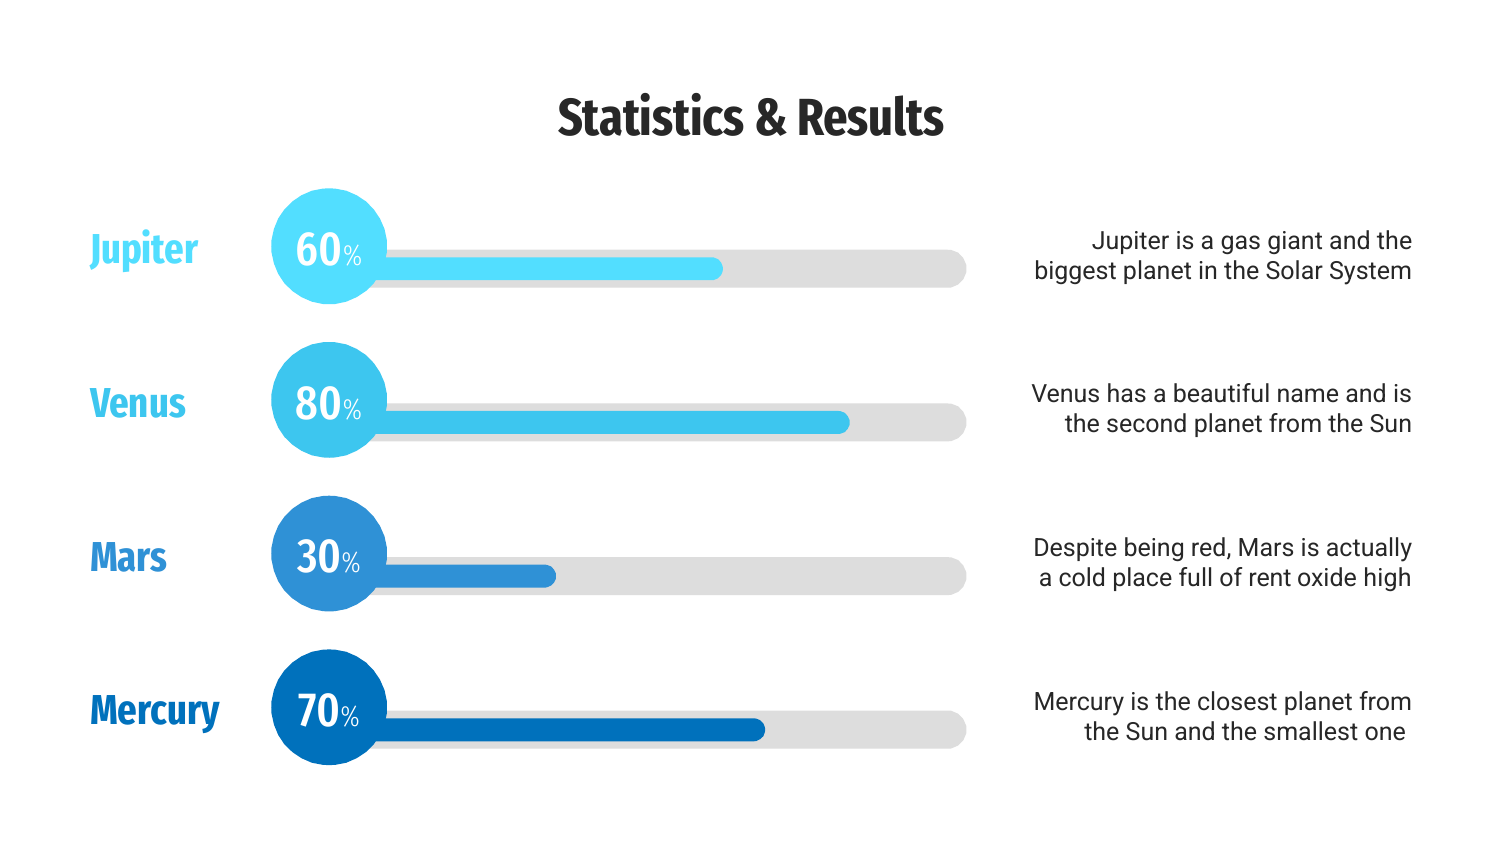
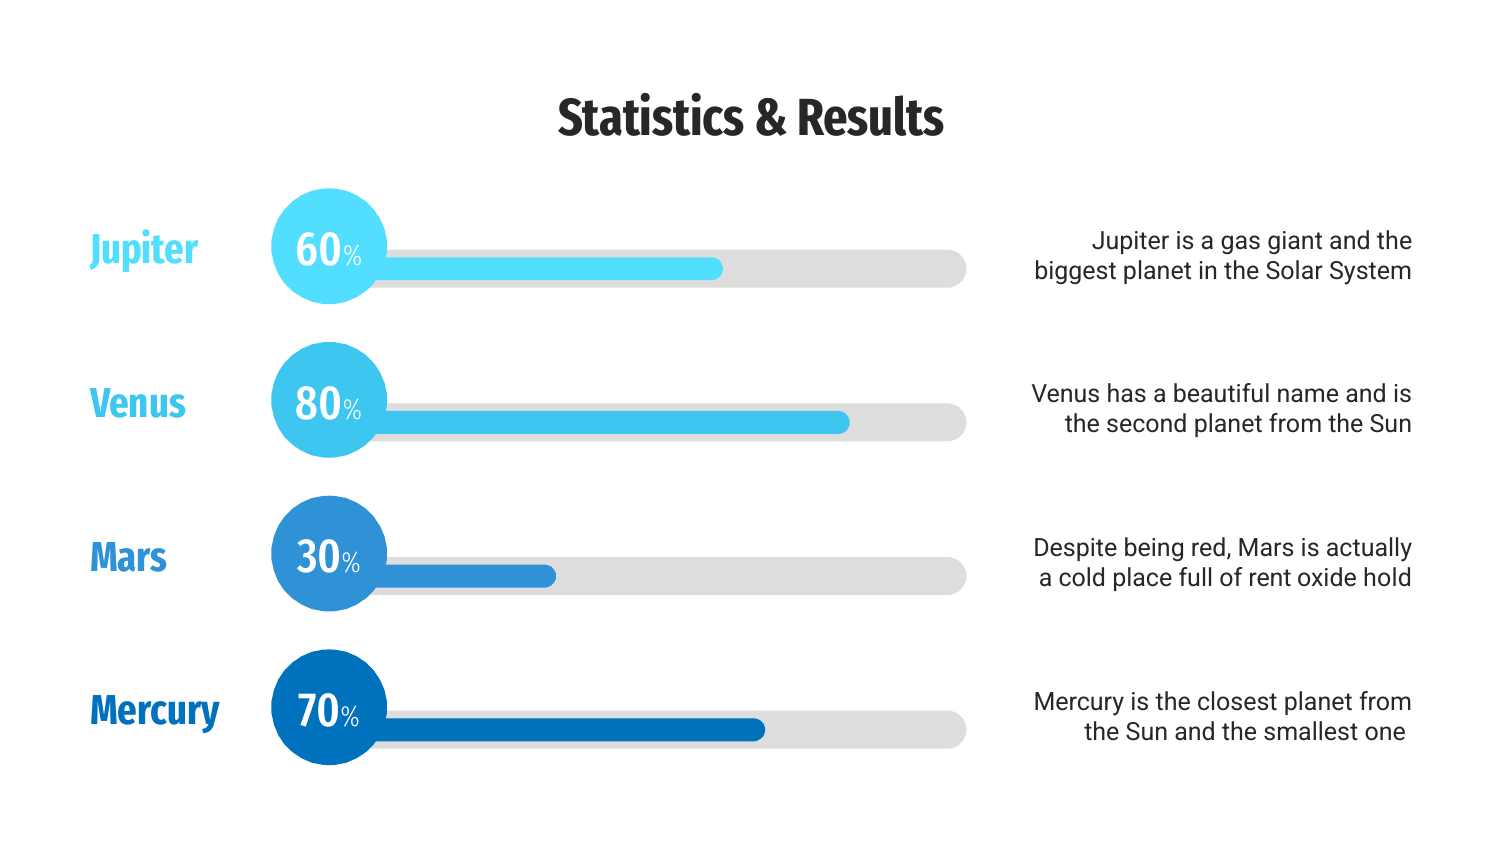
high: high -> hold (1388, 578)
